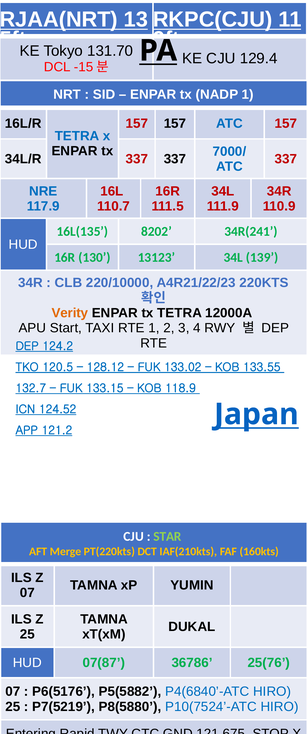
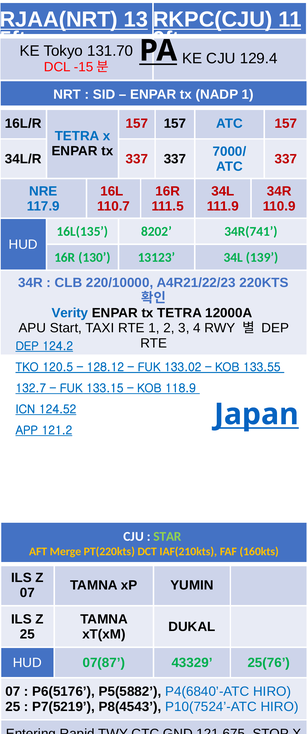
34R(241: 34R(241 -> 34R(741 (251, 232)
Verity colour: orange -> blue (70, 313)
36786: 36786 -> 43329 (192, 663)
P8(5880: P8(5880 -> P8(4543 (130, 707)
